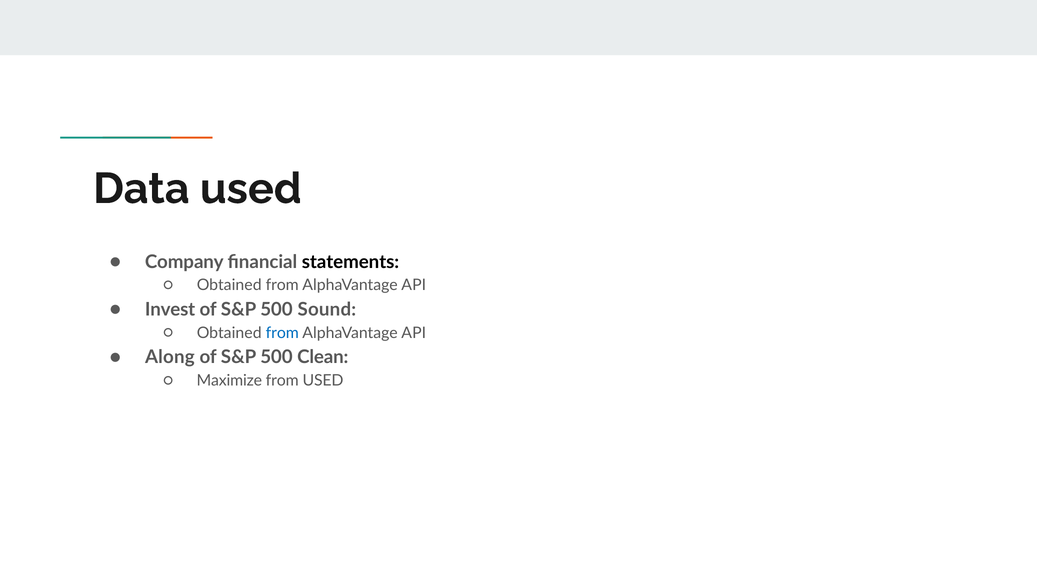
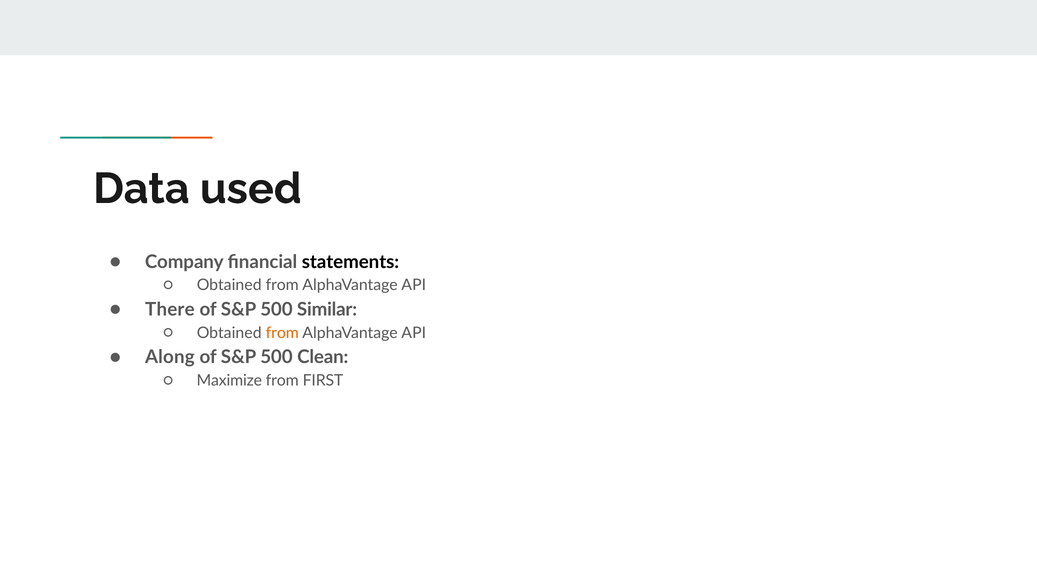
Invest: Invest -> There (170, 310)
Sound: Sound -> Similar (327, 310)
from colour: blue -> orange (282, 333)
from USED: USED -> FIRST (323, 381)
